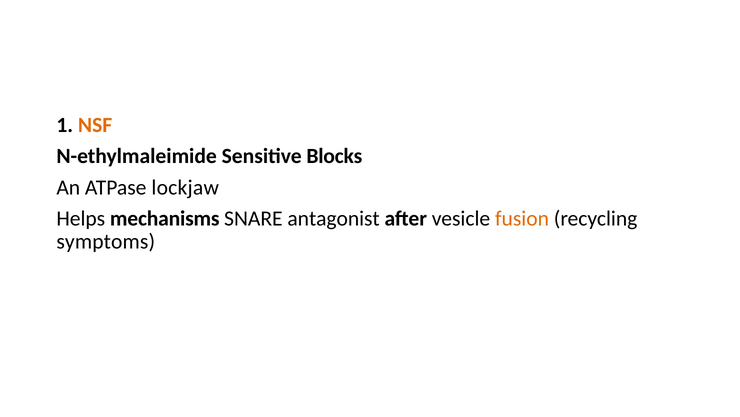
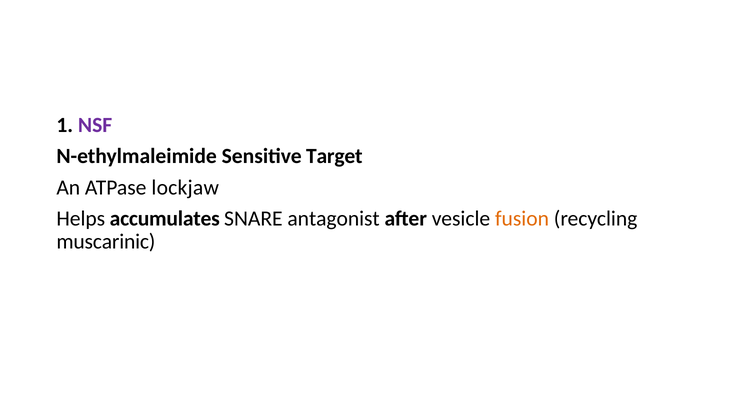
NSF colour: orange -> purple (95, 125)
Blocks: Blocks -> Target (334, 156)
mechanisms: mechanisms -> accumulates (165, 218)
symptoms: symptoms -> muscarinic (106, 241)
